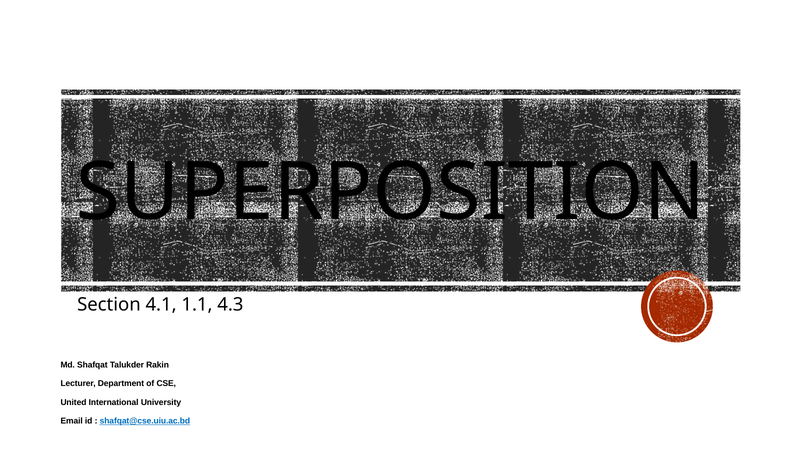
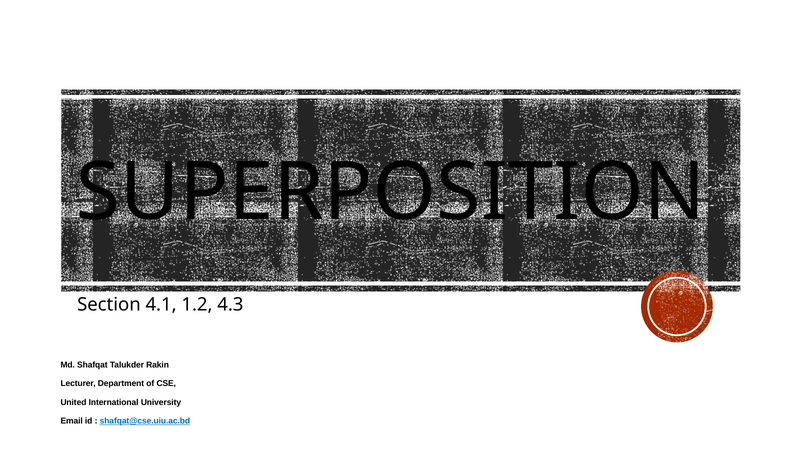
1.1: 1.1 -> 1.2 (197, 305)
